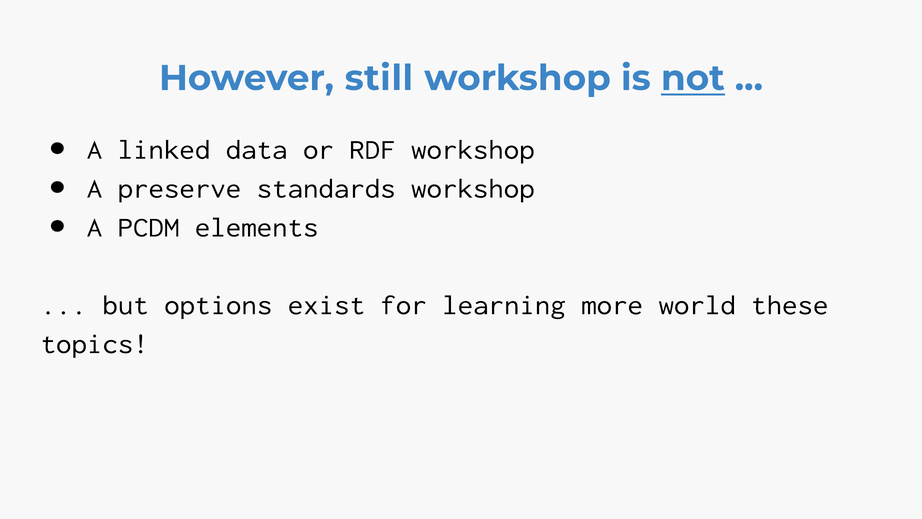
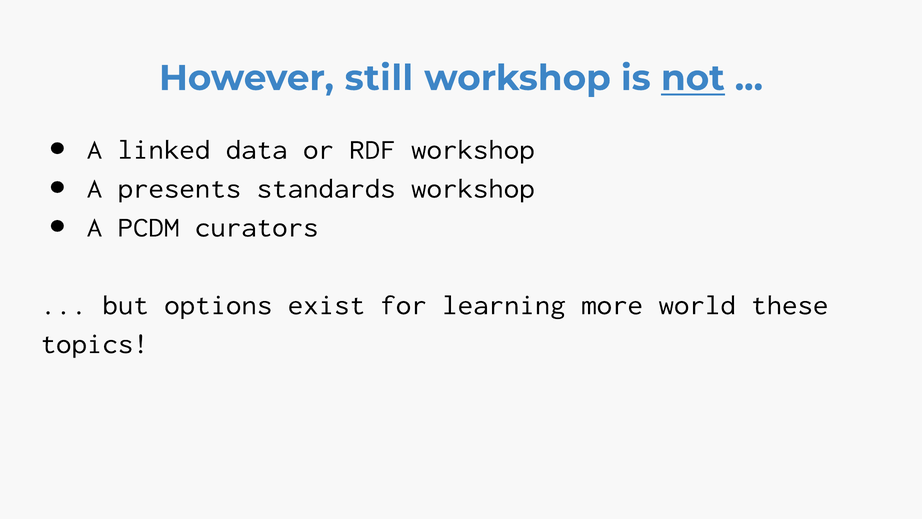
preserve: preserve -> presents (179, 188)
elements: elements -> curators (257, 227)
